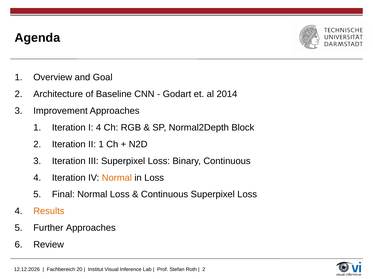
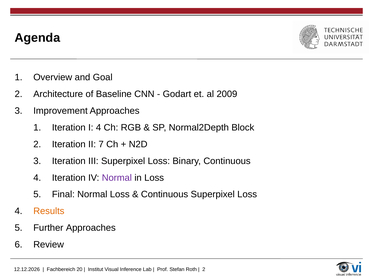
2014: 2014 -> 2009 (227, 94)
II 1: 1 -> 7 (101, 145)
Normal colour: orange -> purple (117, 178)
